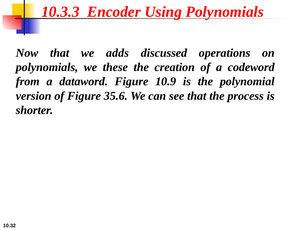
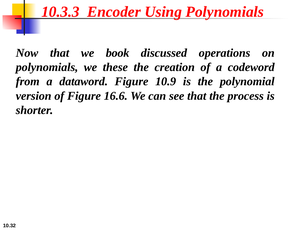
adds: adds -> book (118, 53)
35.6: 35.6 -> 16.6 (116, 96)
